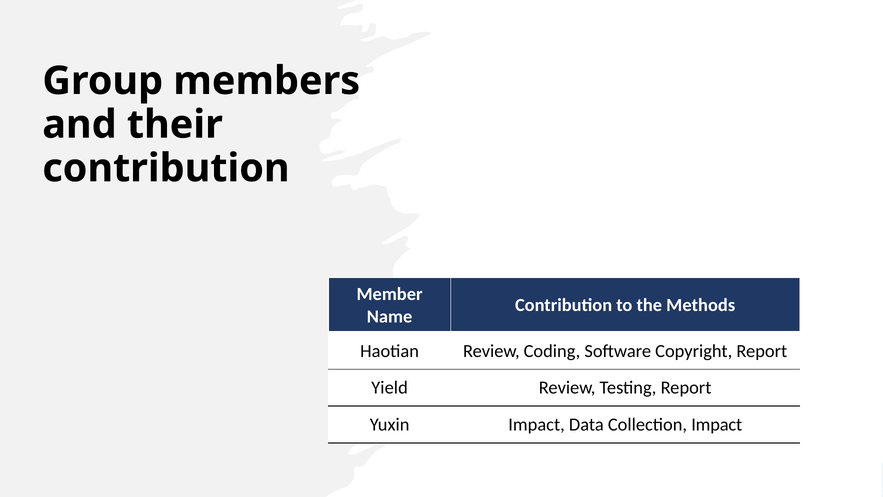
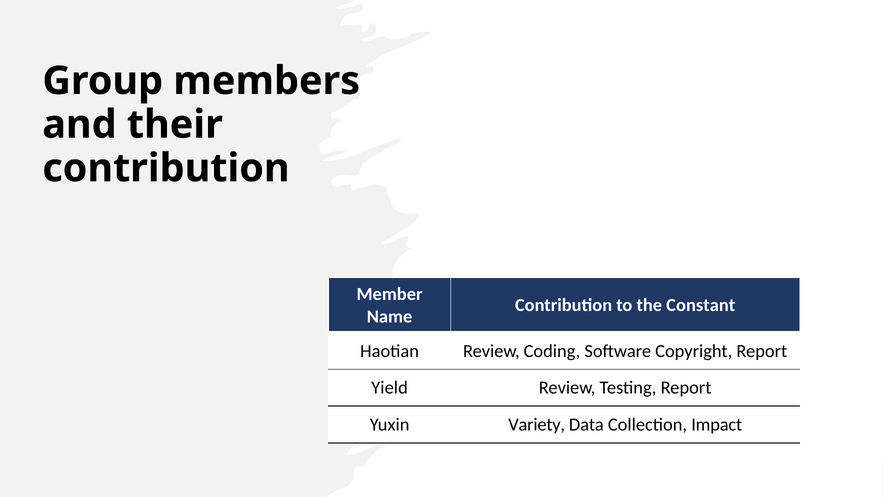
Methods: Methods -> Constant (701, 305)
Yuxin Impact: Impact -> Variety (537, 424)
